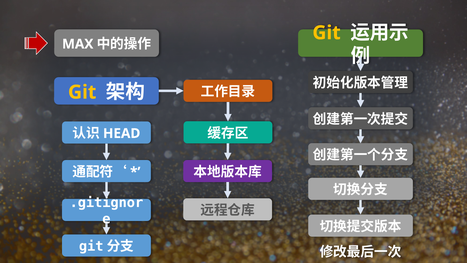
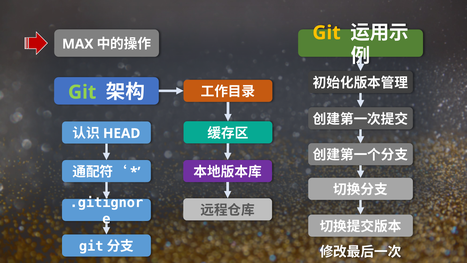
Git colour: yellow -> light green (82, 92)
